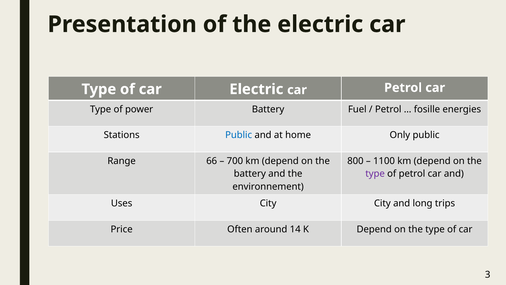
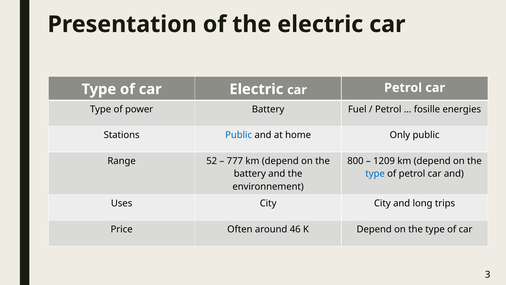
66: 66 -> 52 (212, 161)
700: 700 -> 777 (235, 161)
1100: 1100 -> 1209 (384, 161)
type colour: purple -> blue (375, 174)
14: 14 -> 46 (295, 229)
